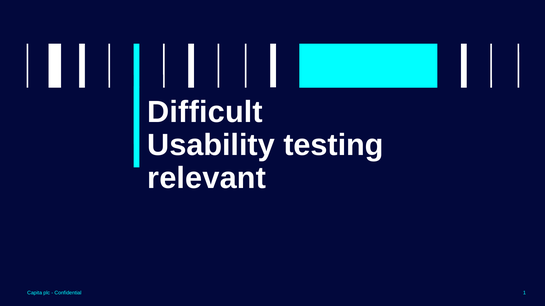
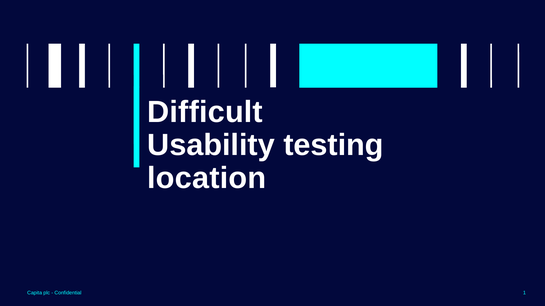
relevant: relevant -> location (207, 178)
